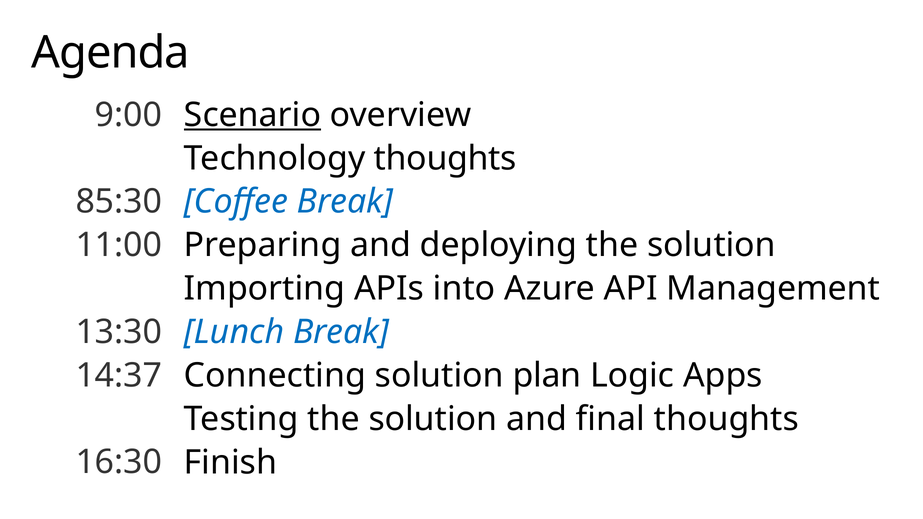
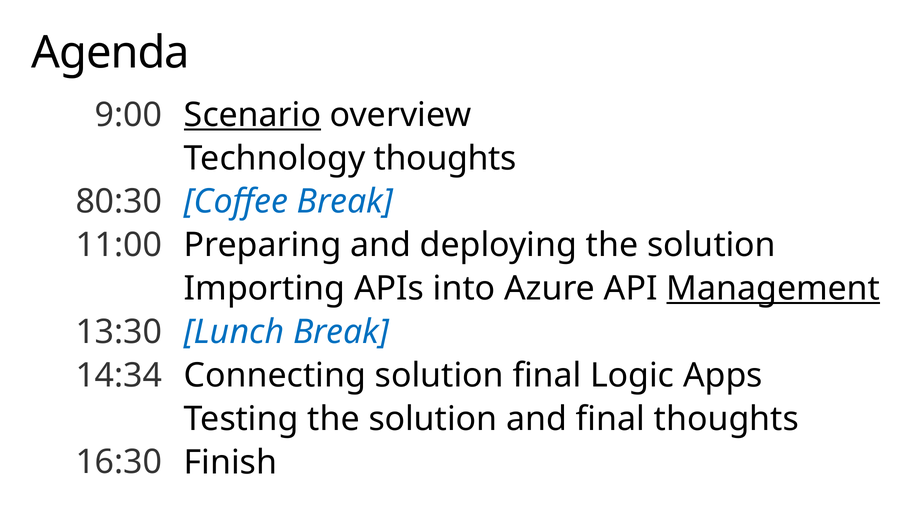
85:30: 85:30 -> 80:30 (119, 202)
Management underline: none -> present (773, 289)
14:37: 14:37 -> 14:34 (119, 375)
solution plan: plan -> final (547, 376)
